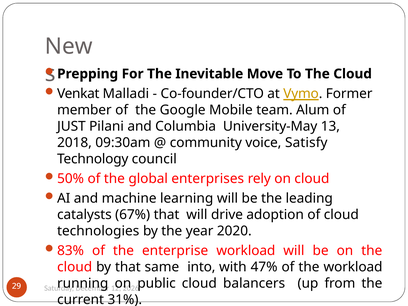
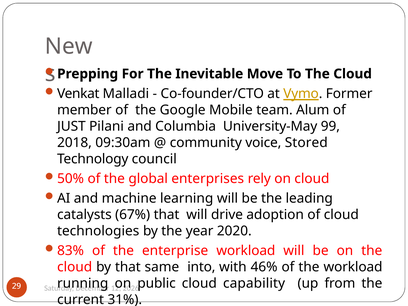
13: 13 -> 99 (330, 126)
Satisfy: Satisfy -> Stored (306, 143)
47%: 47% -> 46% (264, 267)
balancers: balancers -> capability (254, 283)
